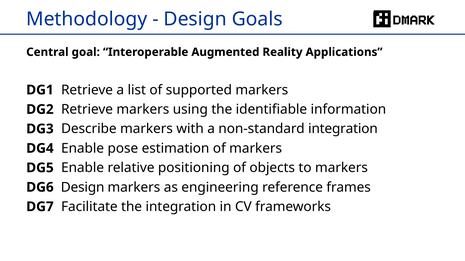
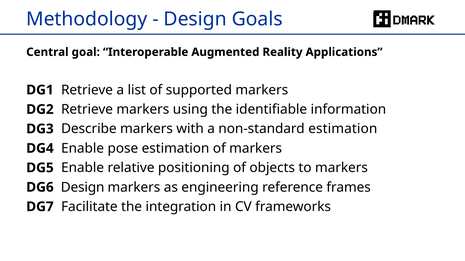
non-standard integration: integration -> estimation (343, 129)
